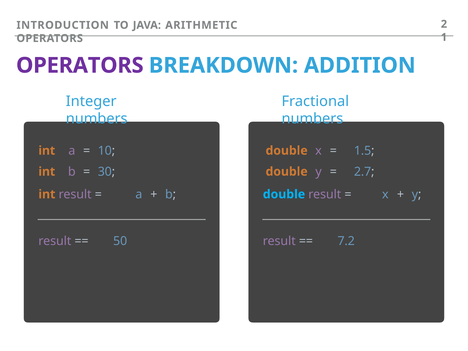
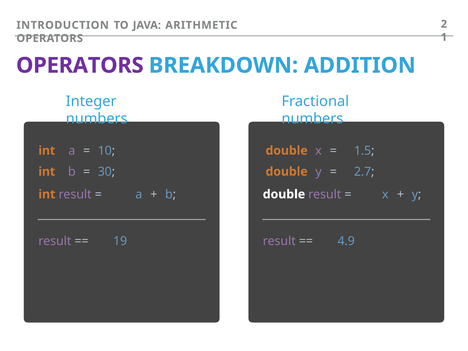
double colour: light blue -> white (284, 194)
50: 50 -> 19 (120, 241)
7.2: 7.2 -> 4.9 (346, 241)
